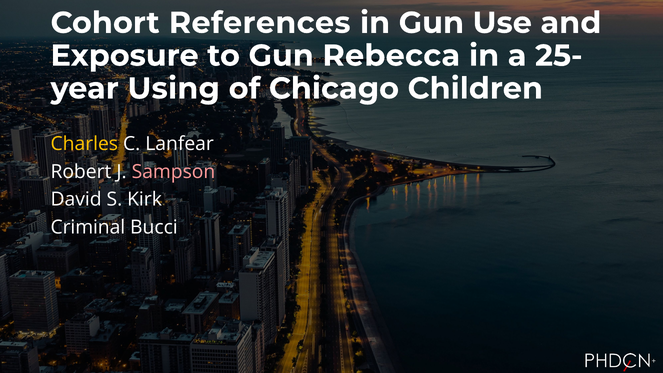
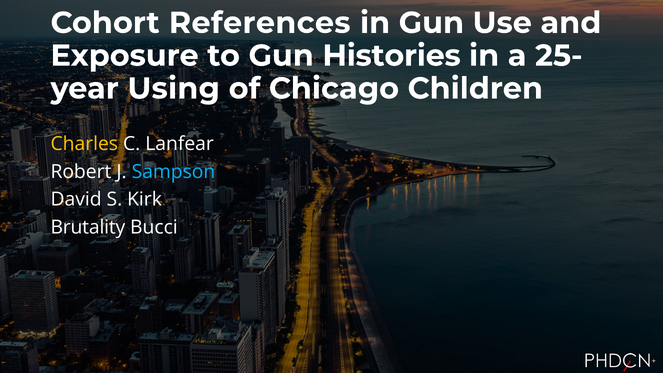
Rebecca: Rebecca -> Histories (392, 56)
Sampson colour: pink -> light blue (174, 172)
Criminal: Criminal -> Brutality (88, 227)
